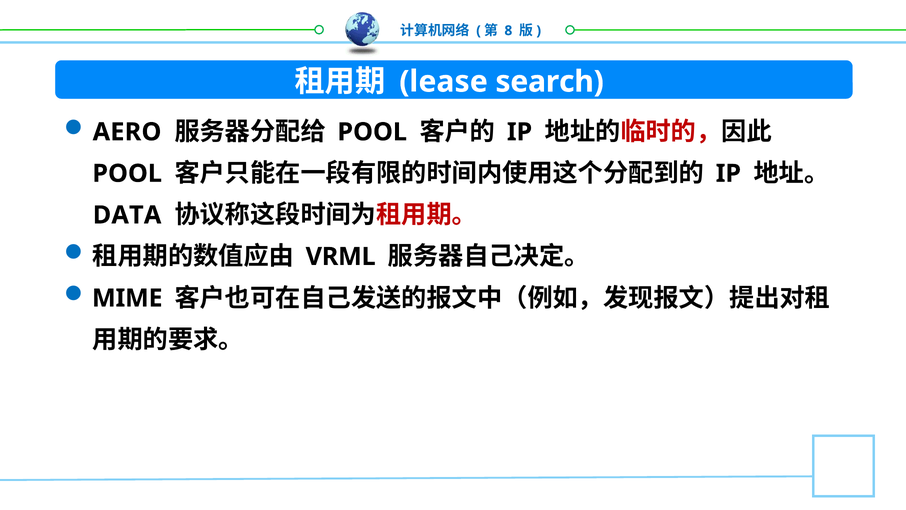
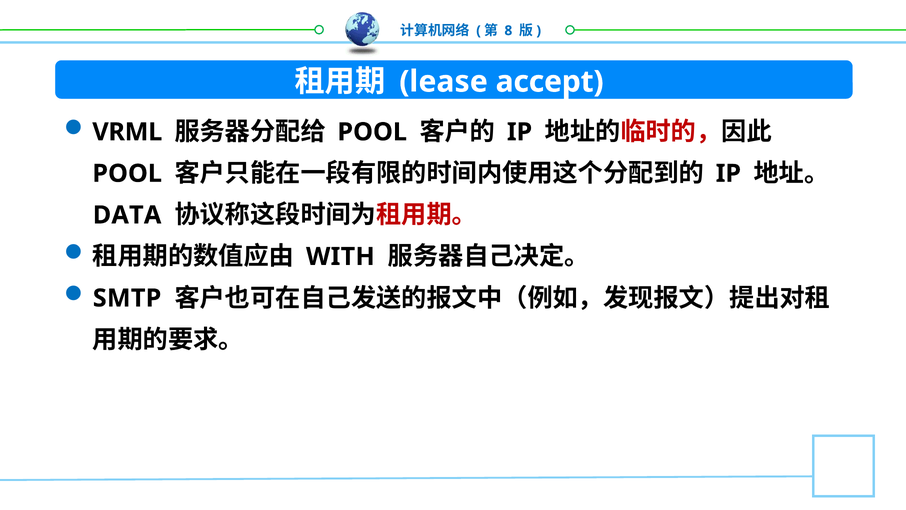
search: search -> accept (550, 82)
AERO: AERO -> VRML (127, 132)
VRML: VRML -> WITH (340, 256)
MIME: MIME -> SMTP (127, 298)
